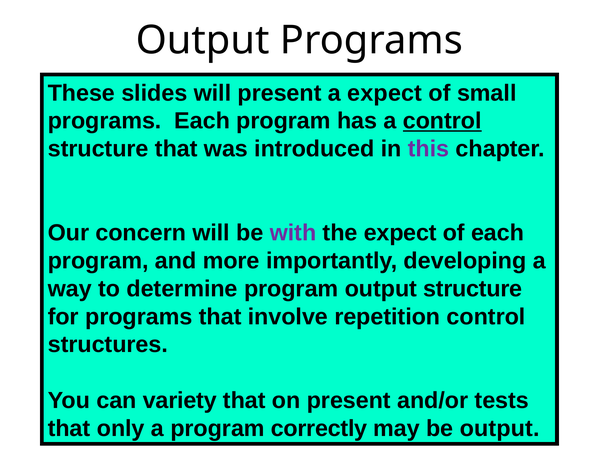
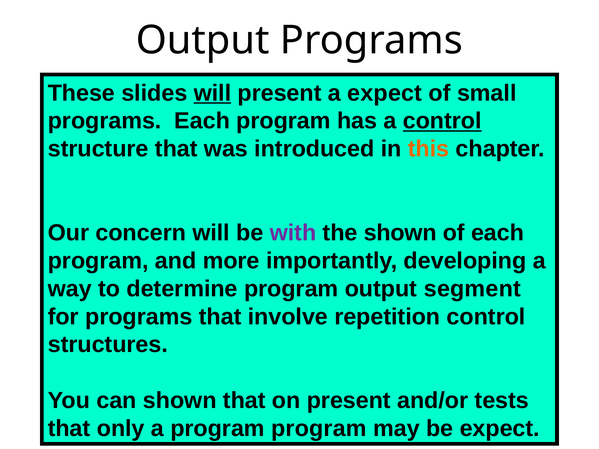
will underline: none -> present (212, 93)
this colour: purple -> orange (429, 149)
the expect: expect -> shown (400, 233)
output structure: structure -> segment (472, 289)
can variety: variety -> shown (180, 401)
program correctly: correctly -> program (319, 429)
be output: output -> expect (500, 429)
